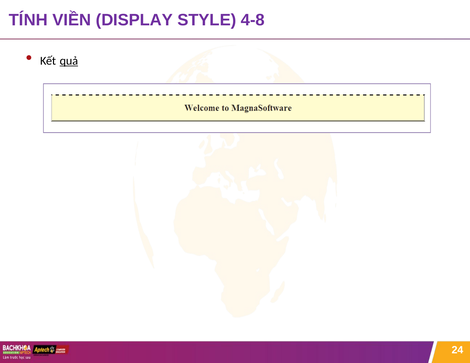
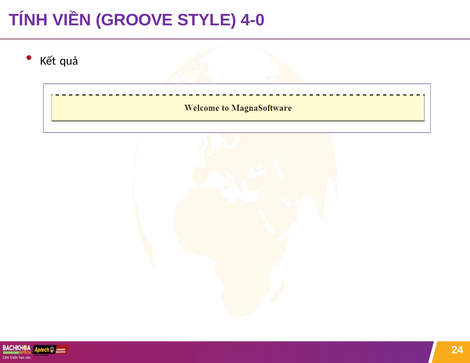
DISPLAY: DISPLAY -> GROOVE (134, 20)
4-8: 4-8 -> 4-0 (253, 20)
quả underline: present -> none (69, 61)
